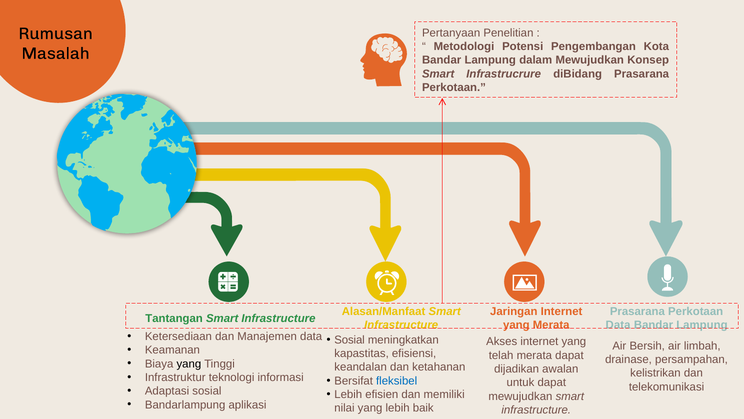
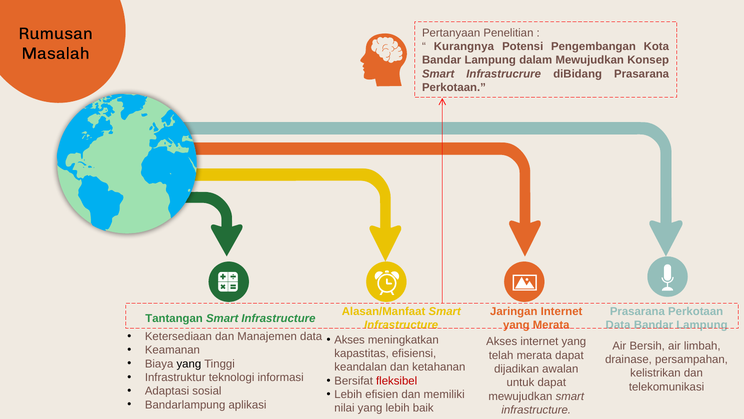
Metodologi: Metodologi -> Kurangnya (464, 46)
Sosial: Sosial -> Akses (350, 340)
fleksibel colour: blue -> red (397, 380)
